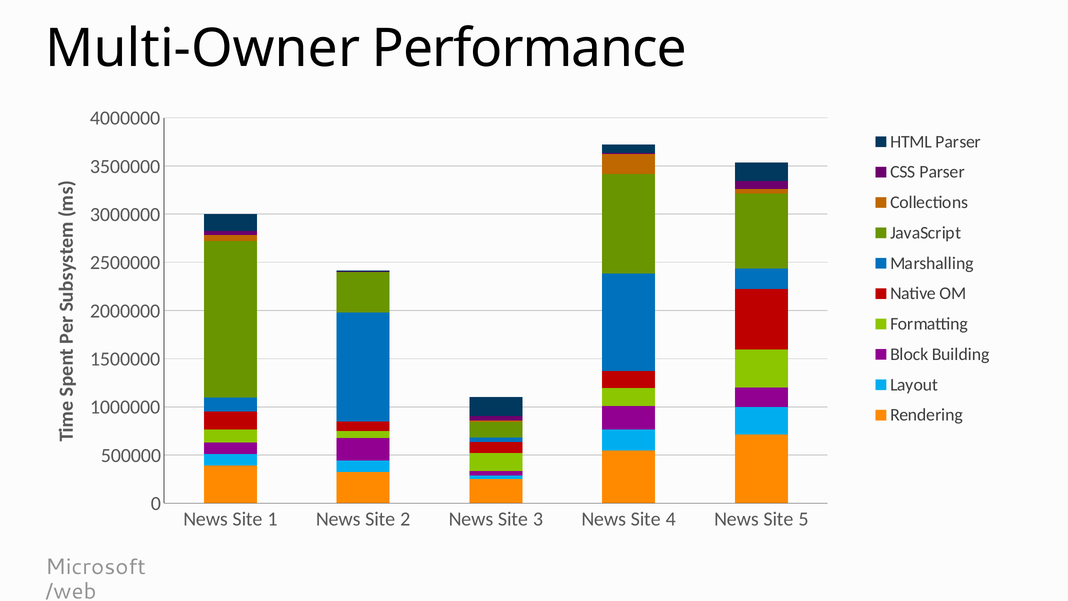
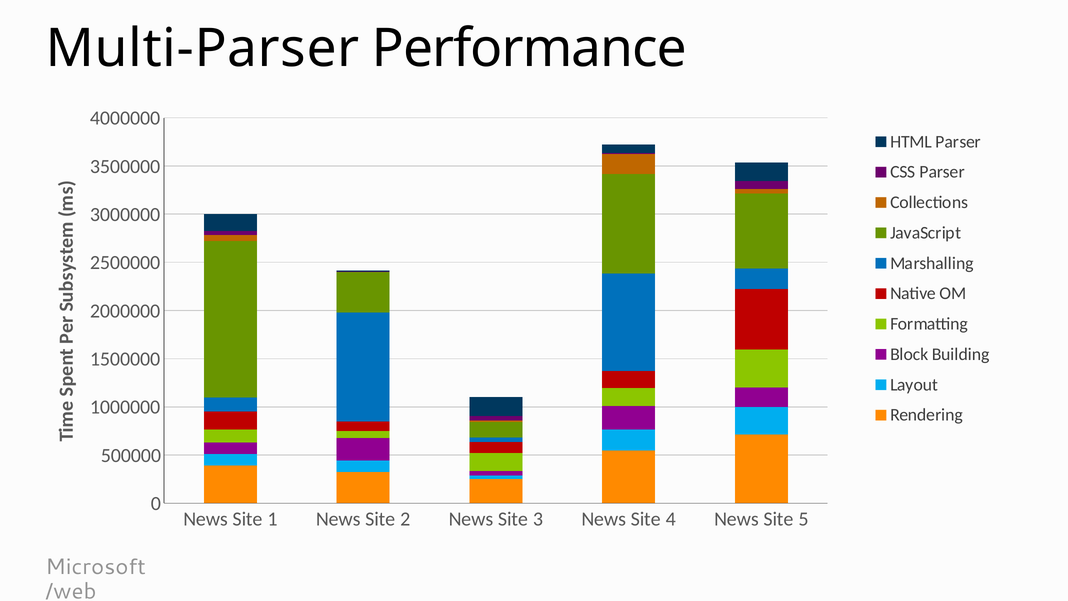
Multi-Owner: Multi-Owner -> Multi-Parser (203, 49)
